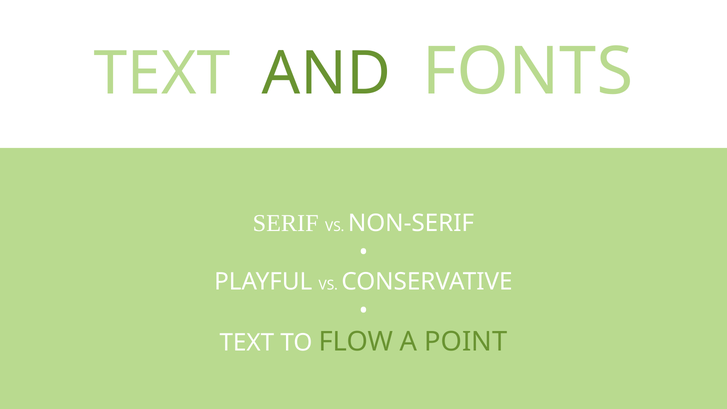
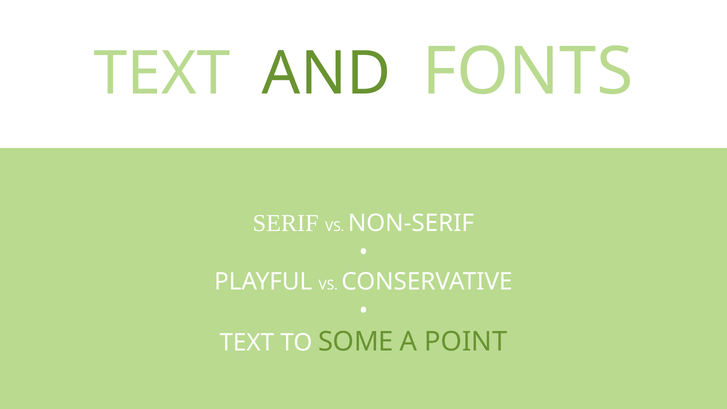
FLOW: FLOW -> SOME (356, 342)
